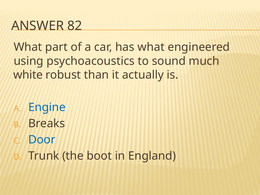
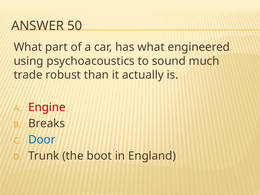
82: 82 -> 50 (75, 26)
white: white -> trade (28, 75)
Engine colour: blue -> red (47, 107)
